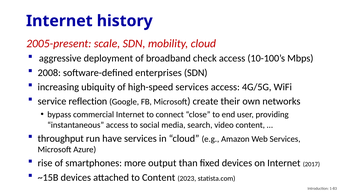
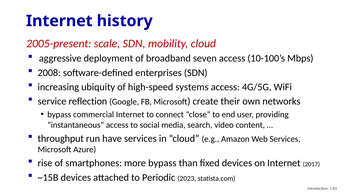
check: check -> seven (205, 58)
high-speed services: services -> systems (192, 87)
more output: output -> bypass (162, 163)
to Content: Content -> Periodic (159, 177)
